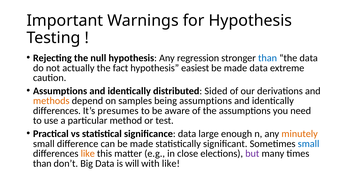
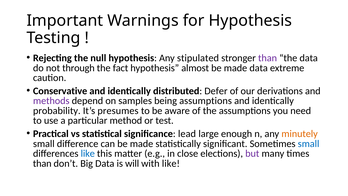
regression: regression -> stipulated (198, 58)
than colour: blue -> purple (268, 58)
actually: actually -> through (78, 68)
easiest: easiest -> almost (195, 68)
Assumptions: Assumptions -> Conservative (60, 91)
Sided: Sided -> Defer (216, 91)
methods colour: orange -> purple (51, 101)
differences: differences -> probability (57, 111)
significance data: data -> lead (187, 134)
like colour: orange -> blue (88, 153)
